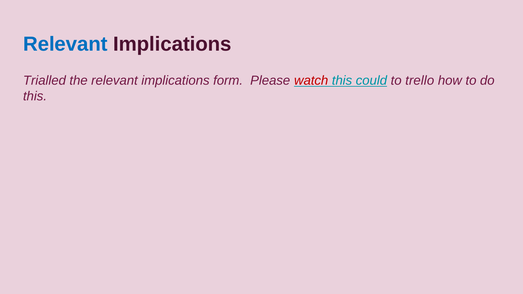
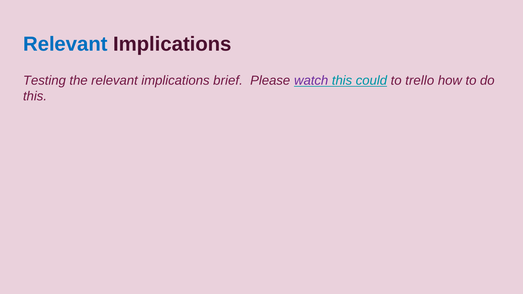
Trialled: Trialled -> Testing (44, 81)
form: form -> brief (228, 81)
watch colour: red -> purple (311, 81)
